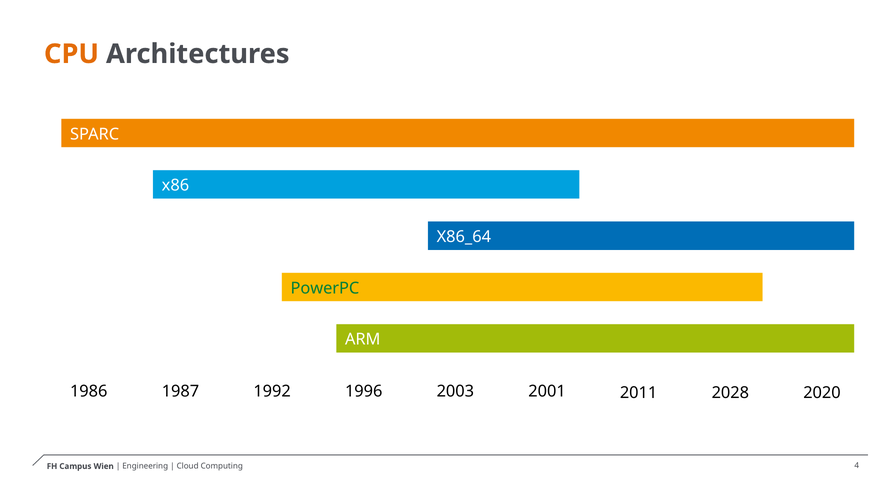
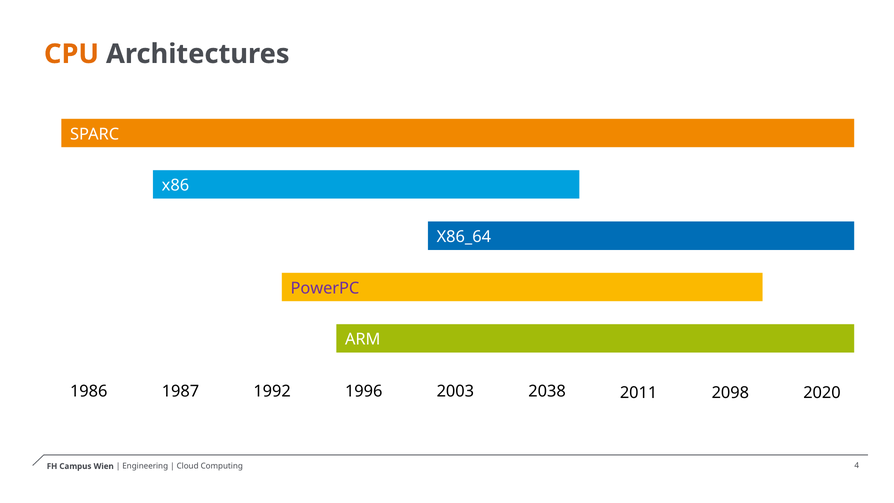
PowerPC colour: green -> purple (325, 288)
2001: 2001 -> 2038 (547, 391)
2028: 2028 -> 2098 (730, 393)
